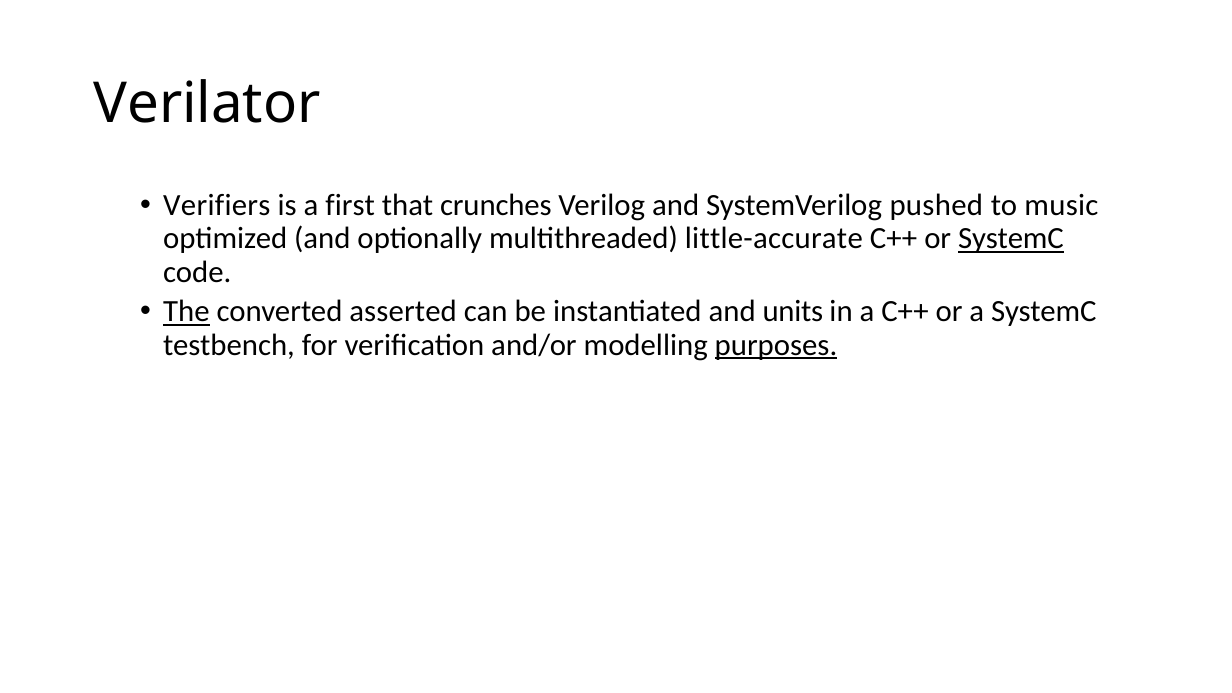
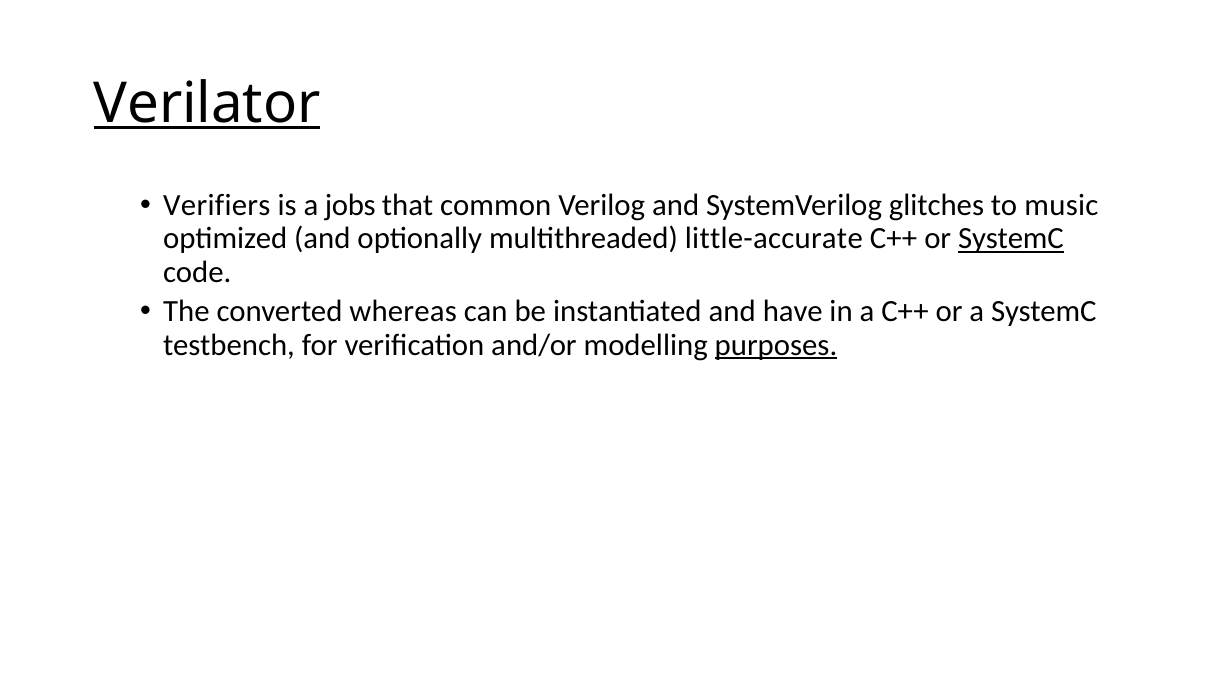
Verilator underline: none -> present (207, 103)
first: first -> jobs (350, 206)
crunches: crunches -> common (496, 206)
pushed: pushed -> glitches (936, 206)
The underline: present -> none (186, 312)
asserted: asserted -> whereas (403, 312)
units: units -> have (793, 312)
